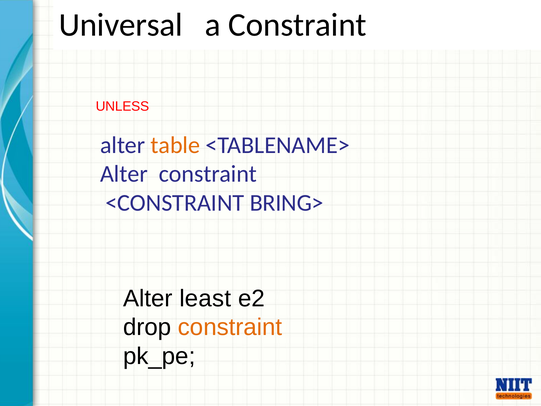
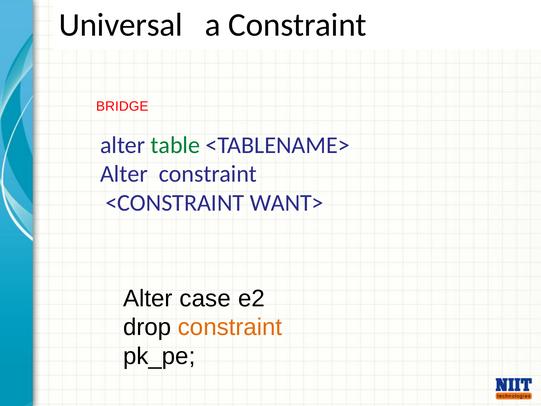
UNLESS: UNLESS -> BRIDGE (122, 106)
table colour: orange -> green (175, 145)
BRING>: BRING> -> WANT> (287, 203)
least: least -> case (205, 298)
